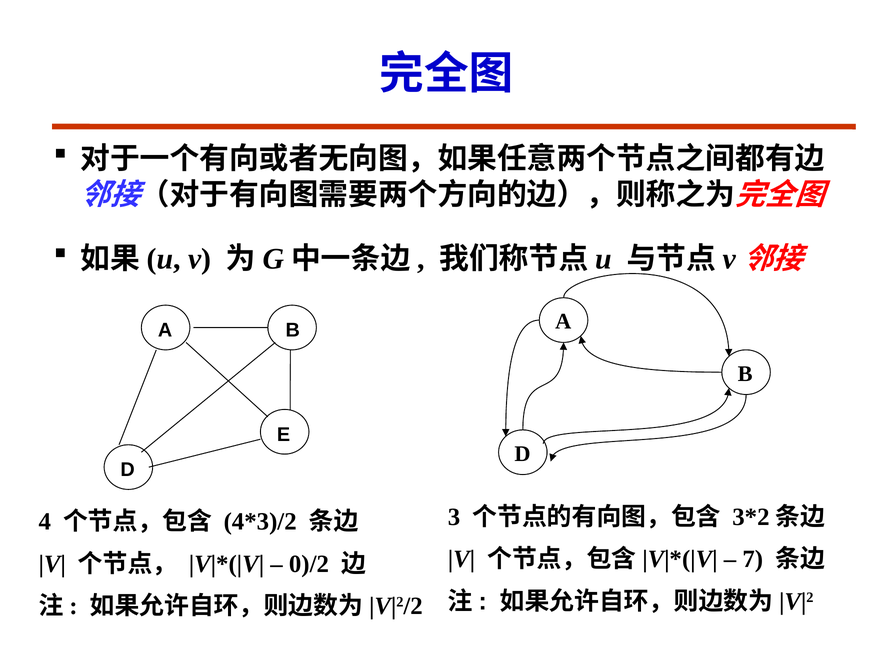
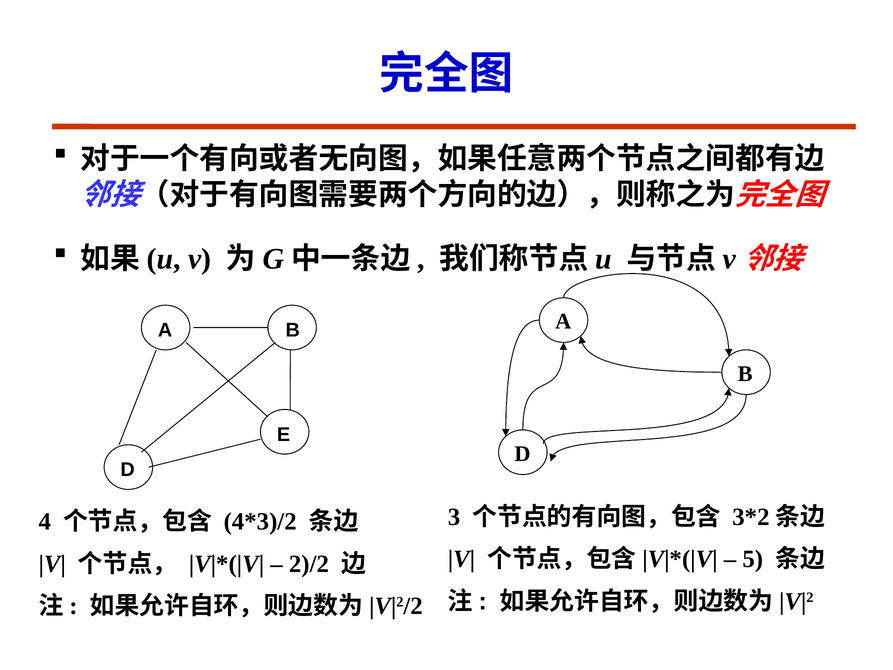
7: 7 -> 5 (753, 559)
0)/2: 0)/2 -> 2)/2 (309, 564)
